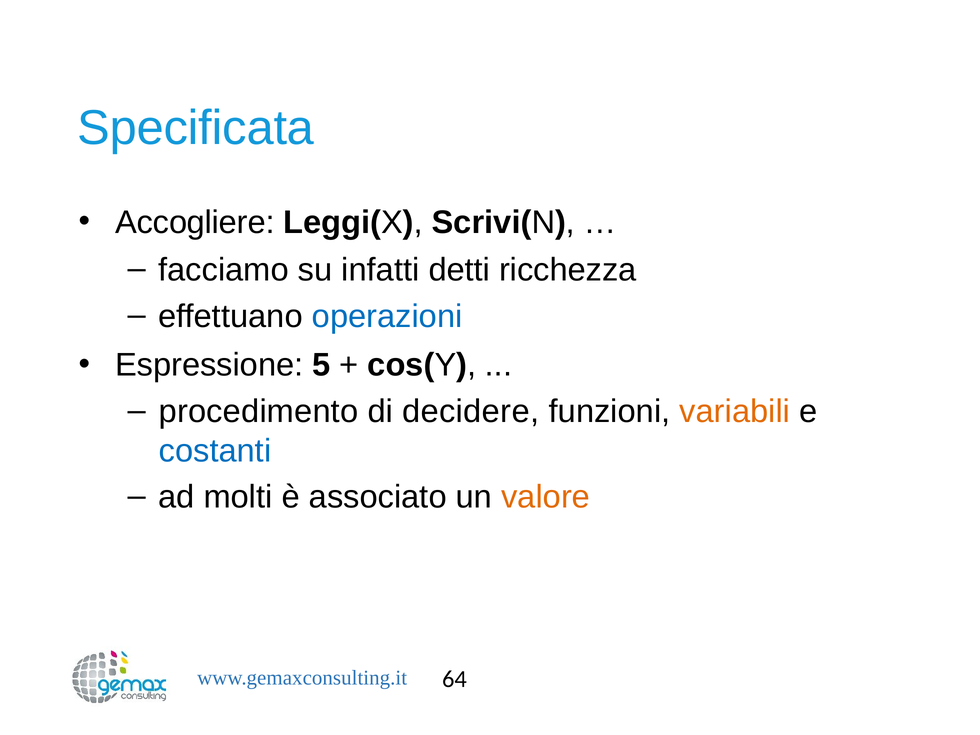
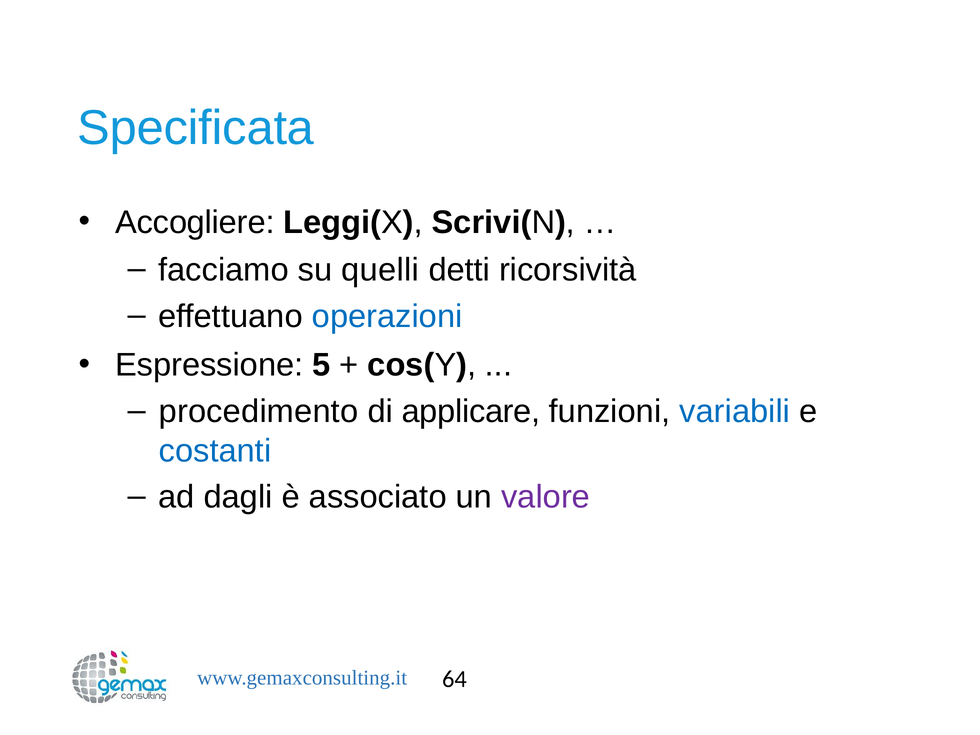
infatti: infatti -> quelli (380, 270)
ricchezza: ricchezza -> ricorsività (568, 270)
decidere: decidere -> applicare (471, 412)
variabili colour: orange -> blue (735, 412)
molti: molti -> dagli (238, 497)
valore colour: orange -> purple (546, 497)
